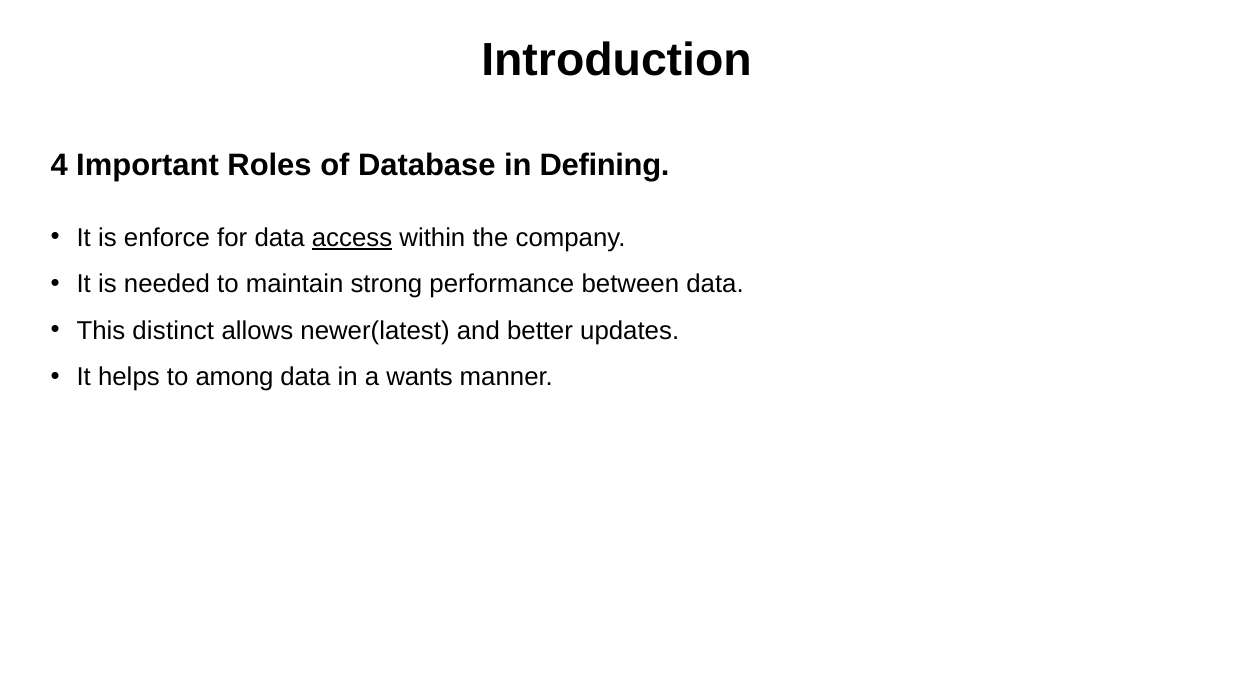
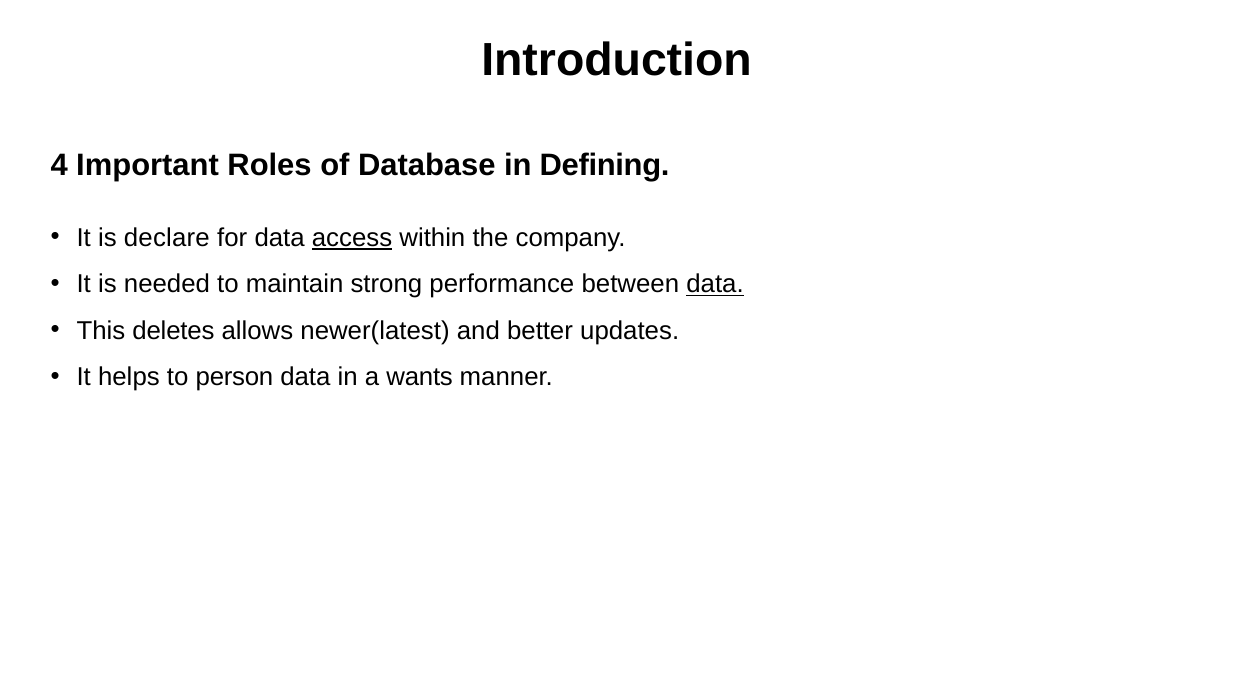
enforce: enforce -> declare (167, 238)
data underline: none -> present (715, 284)
distinct: distinct -> deletes (173, 331)
among: among -> person (235, 377)
